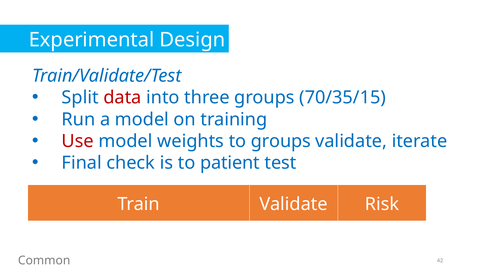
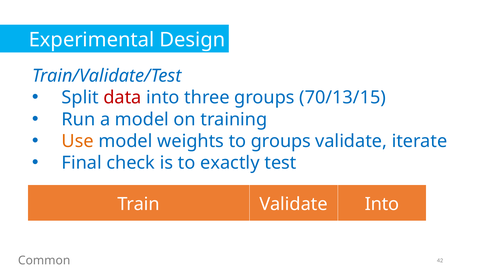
70/35/15: 70/35/15 -> 70/13/15 (343, 98)
Use colour: red -> orange (78, 141)
patient: patient -> exactly (230, 163)
Validate Risk: Risk -> Into (382, 204)
